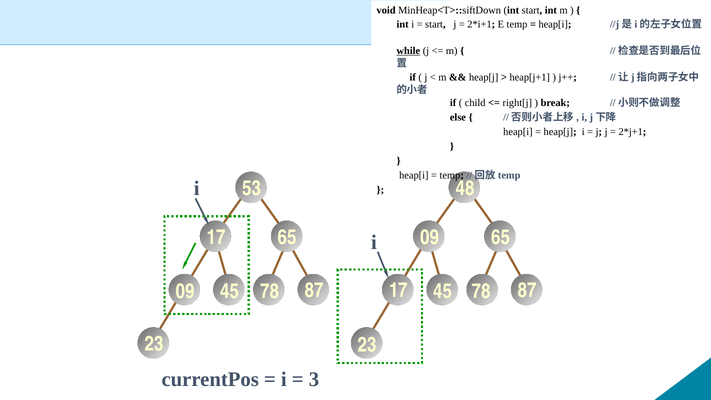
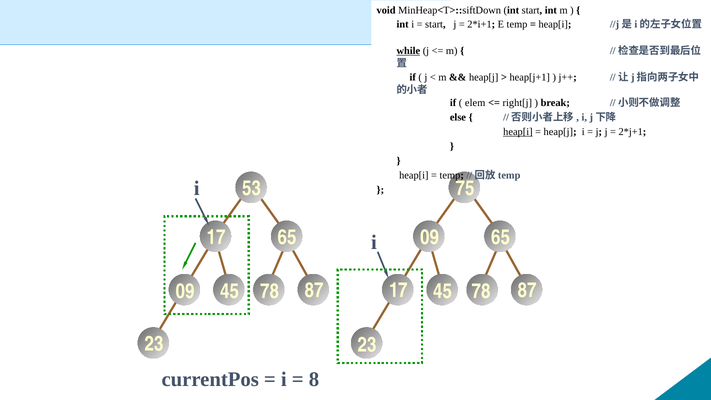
child: child -> elem (475, 103)
heap[i underline: none -> present (518, 132)
48: 48 -> 75 (465, 188)
3: 3 -> 8 (314, 379)
